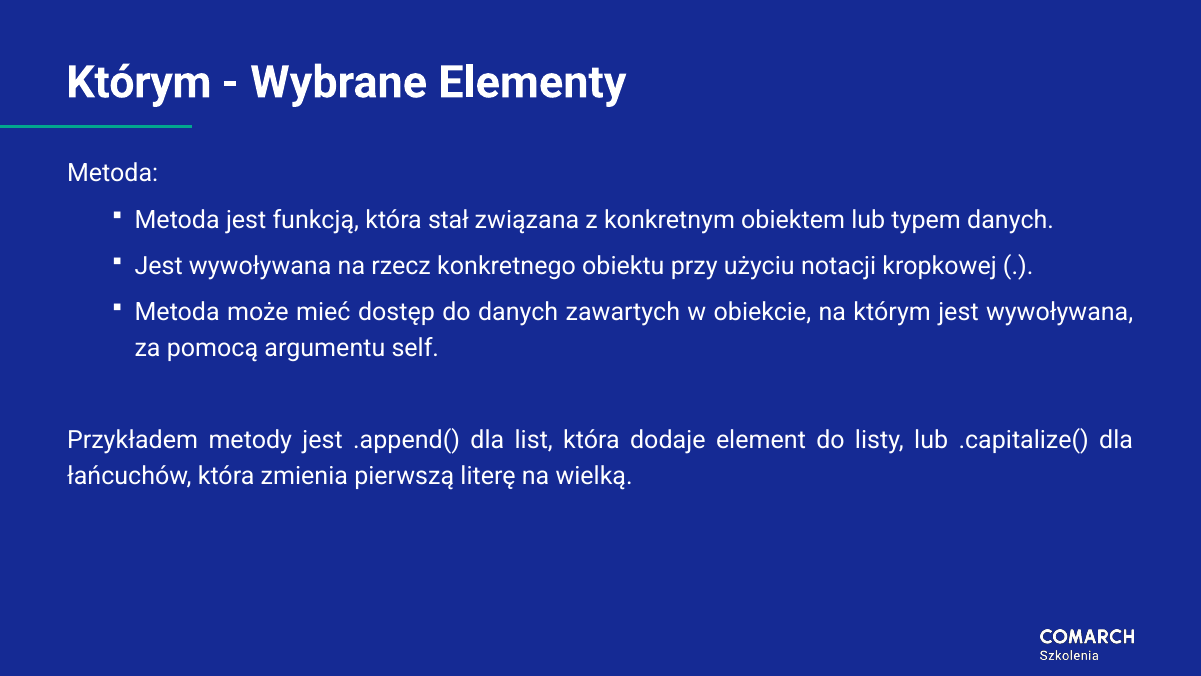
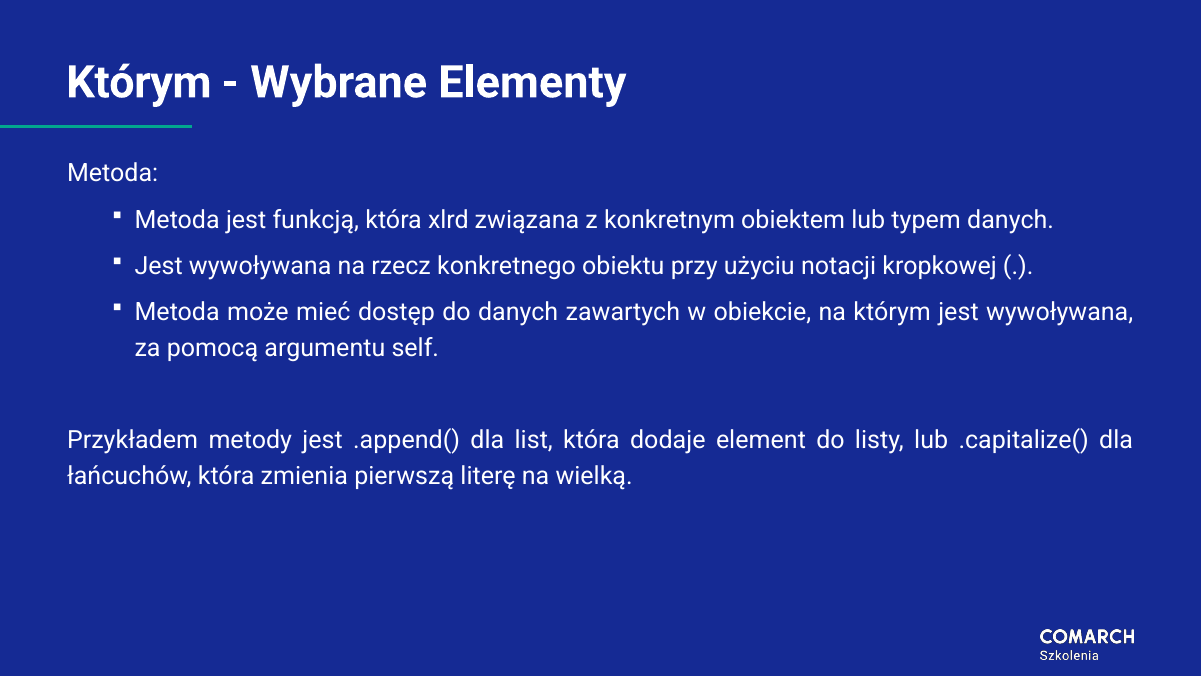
stał: stał -> xlrd (448, 220)
